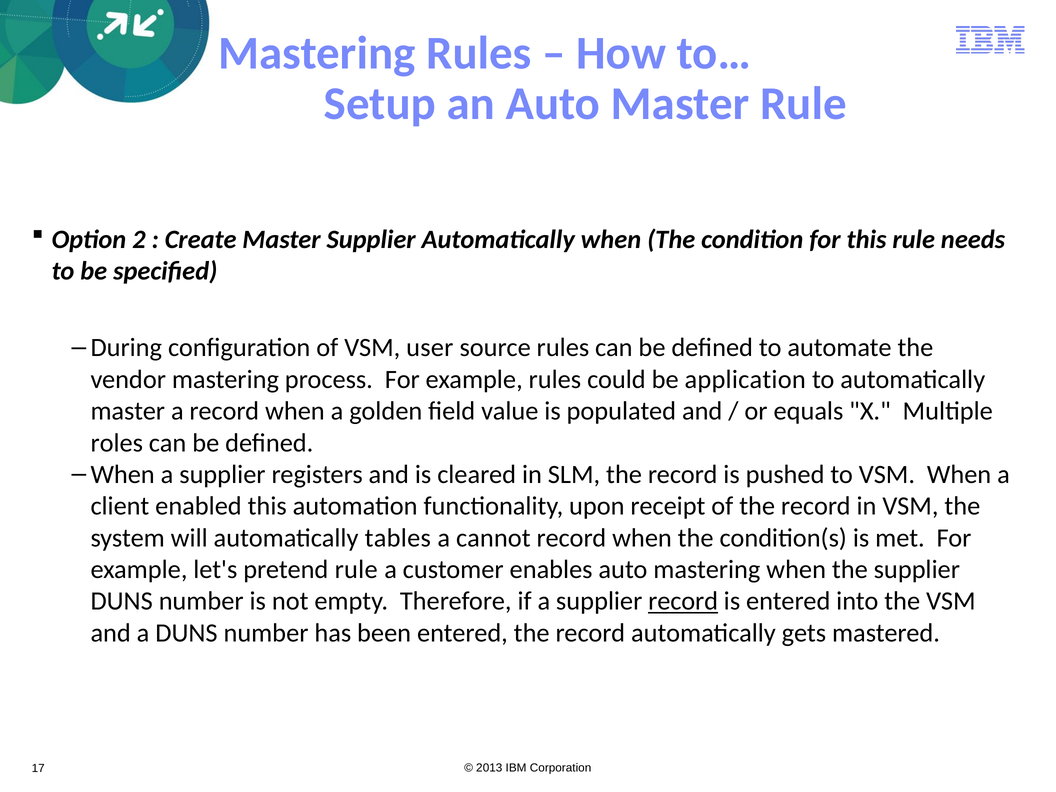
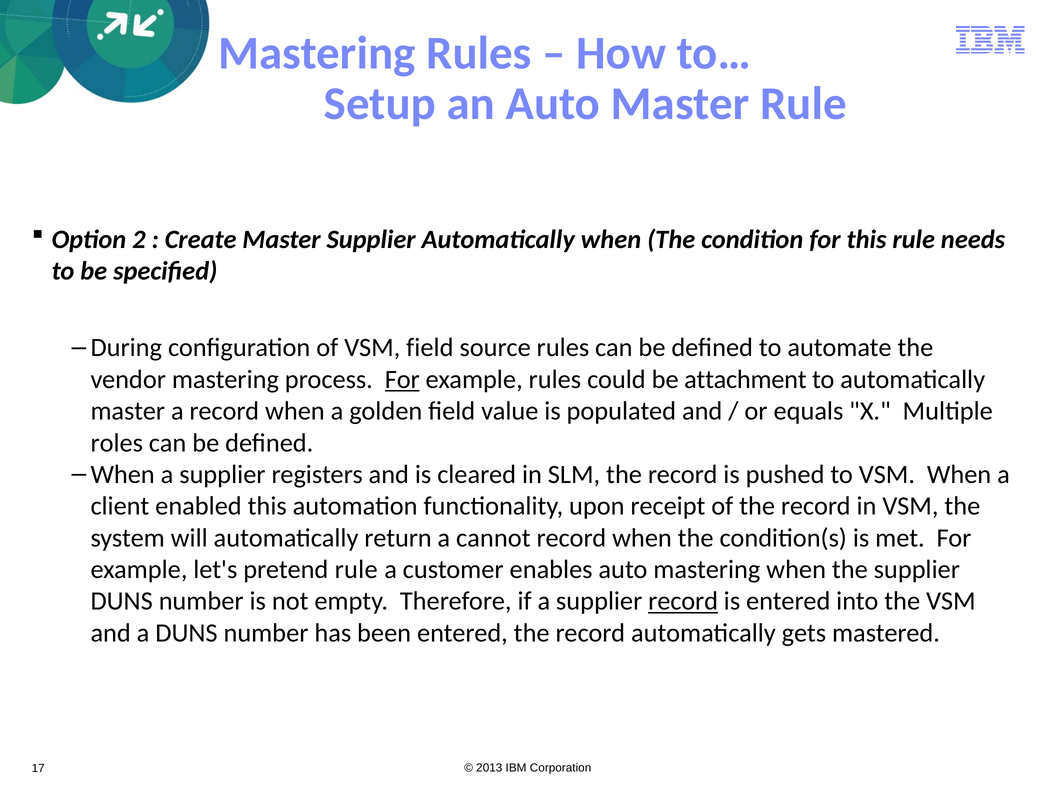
VSM user: user -> field (430, 348)
For underline: none -> present (402, 379)
application: application -> attachment (745, 379)
tables: tables -> return (398, 538)
